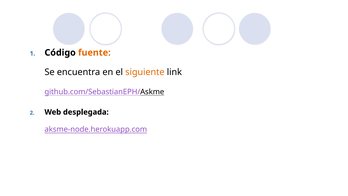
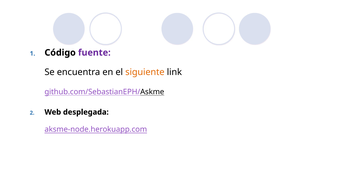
fuente colour: orange -> purple (94, 53)
